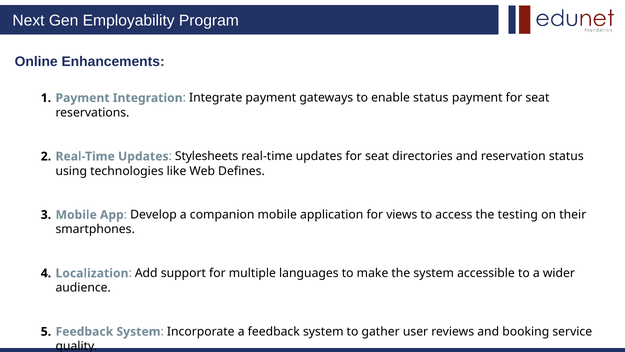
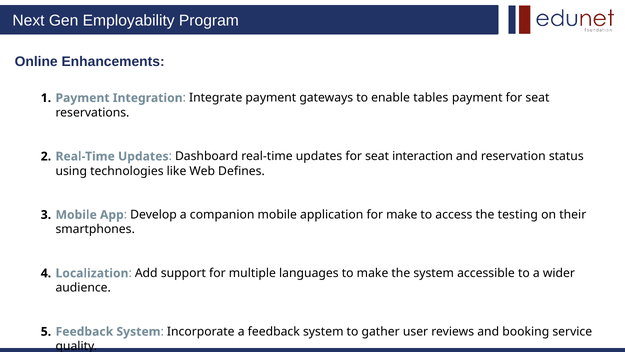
enable status: status -> tables (431, 98)
Stylesheets: Stylesheets -> Dashboard (207, 156)
directories: directories -> interaction (423, 156)
for views: views -> make (402, 215)
